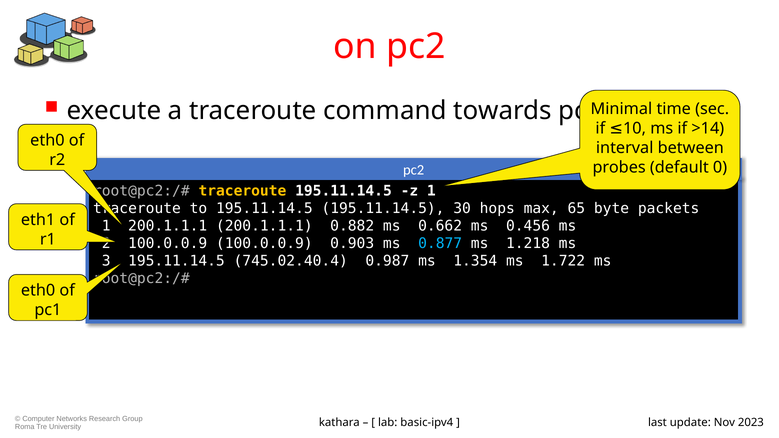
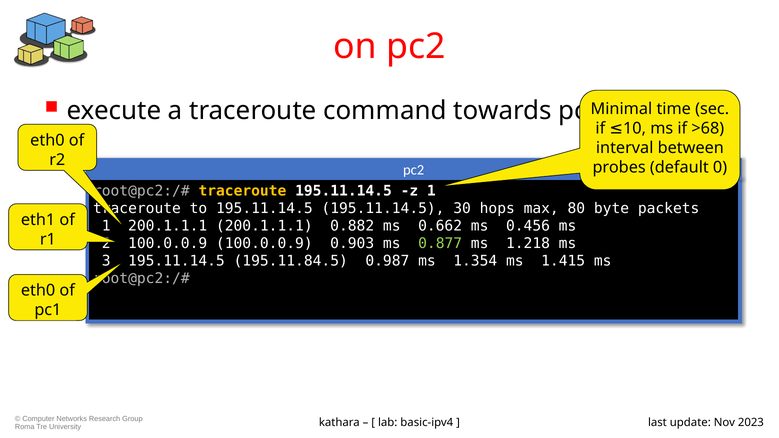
>14: >14 -> >68 (708, 128)
65: 65 -> 80 (576, 209)
0.877 colour: light blue -> light green (440, 244)
745.02.40.4: 745.02.40.4 -> 195.11.84.5 (291, 261)
1.722: 1.722 -> 1.415 (563, 261)
